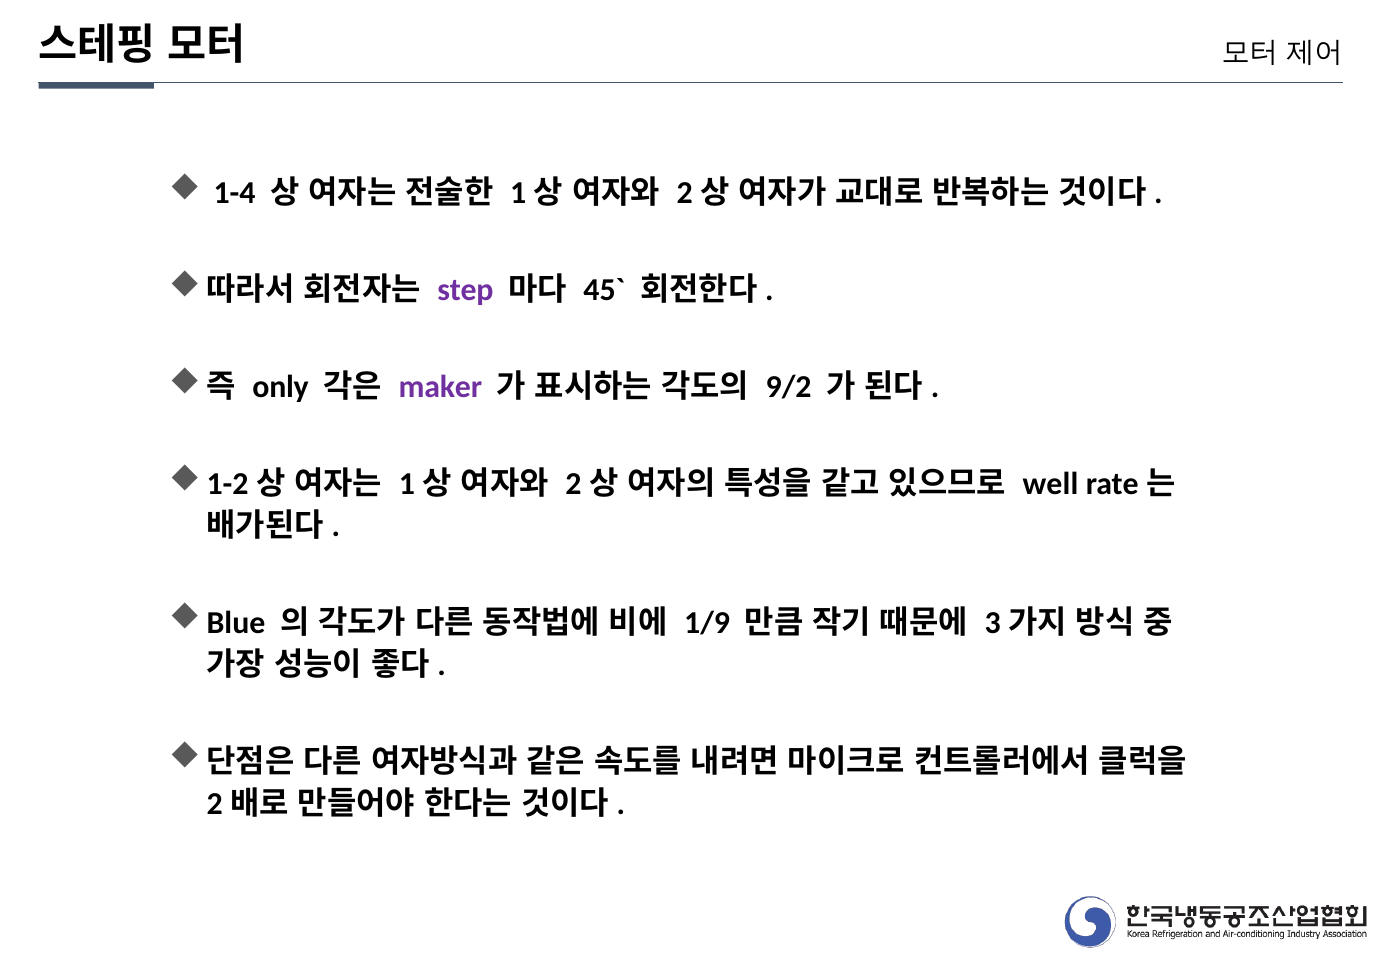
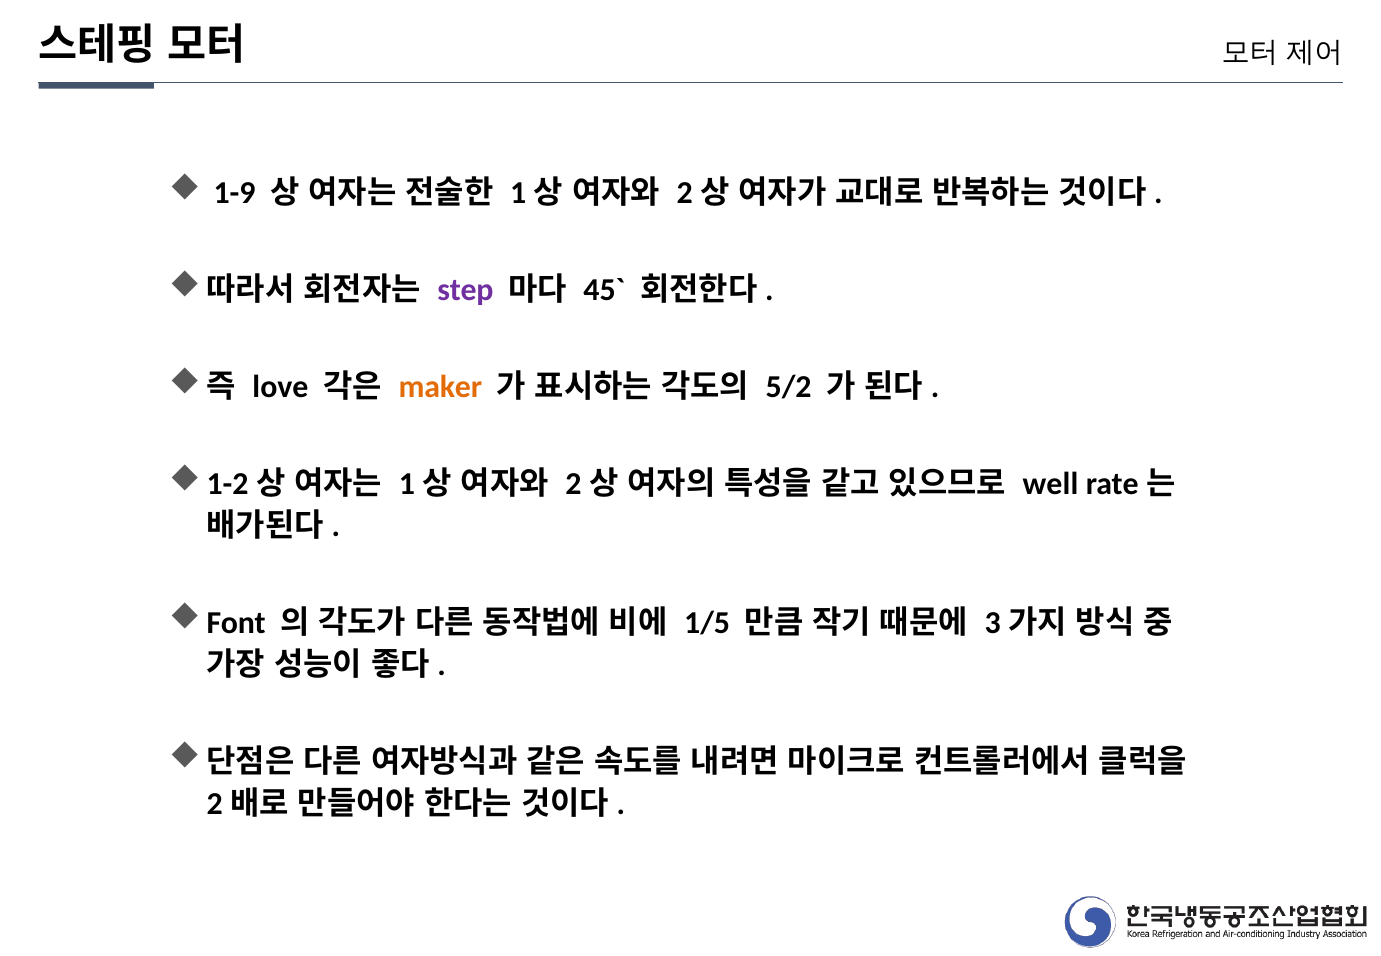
1-4: 1-4 -> 1-9 (235, 193)
only: only -> love (280, 387)
maker colour: purple -> orange (440, 387)
9/2: 9/2 -> 5/2 (789, 387)
Blue: Blue -> Font (236, 623)
1/9: 1/9 -> 1/5 (707, 623)
